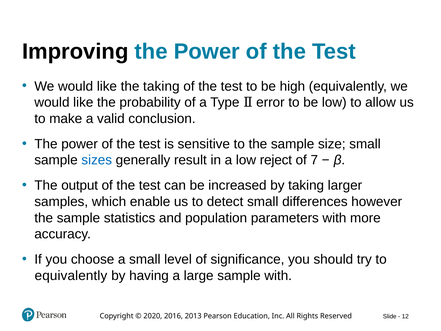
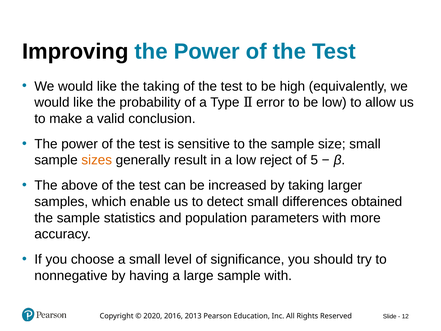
sizes colour: blue -> orange (97, 160)
7: 7 -> 5 (314, 160)
output: output -> above (80, 185)
however: however -> obtained (377, 202)
equivalently: equivalently -> nonnegative (71, 275)
